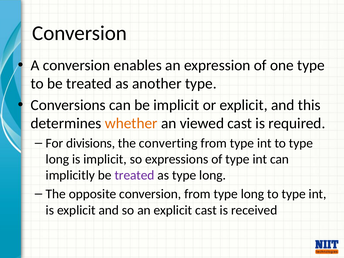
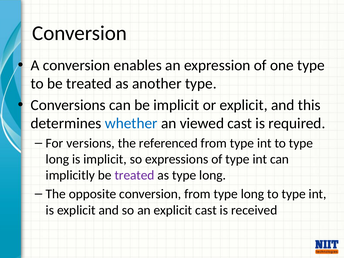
whether colour: orange -> blue (131, 123)
divisions: divisions -> versions (91, 143)
converting: converting -> referenced (168, 143)
